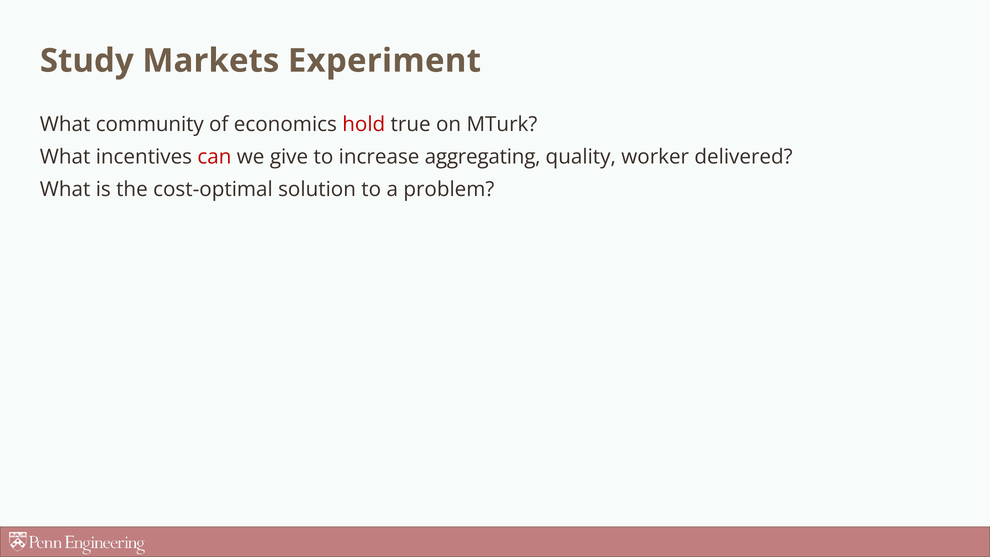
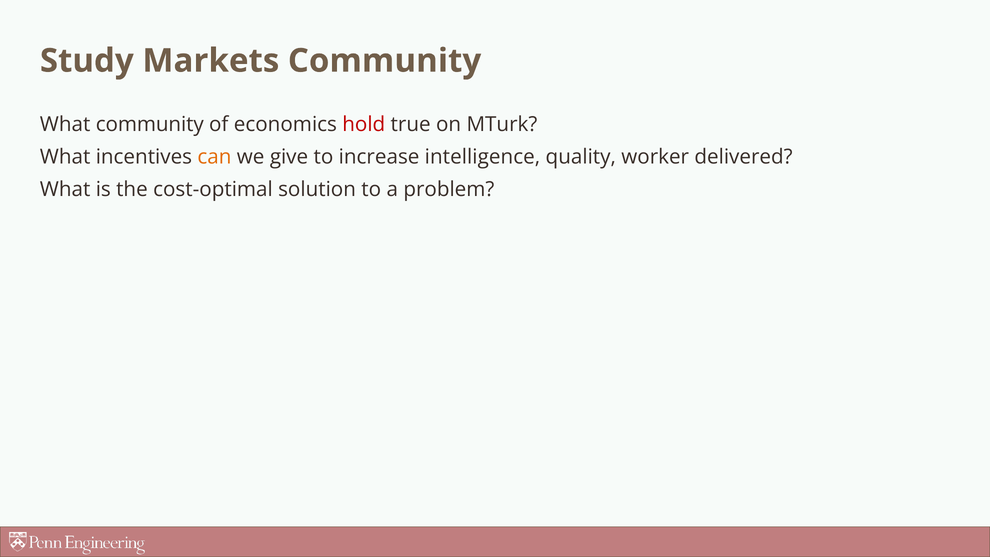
Markets Experiment: Experiment -> Community (385, 61)
can colour: red -> orange (214, 157)
aggregating: aggregating -> intelligence (482, 157)
